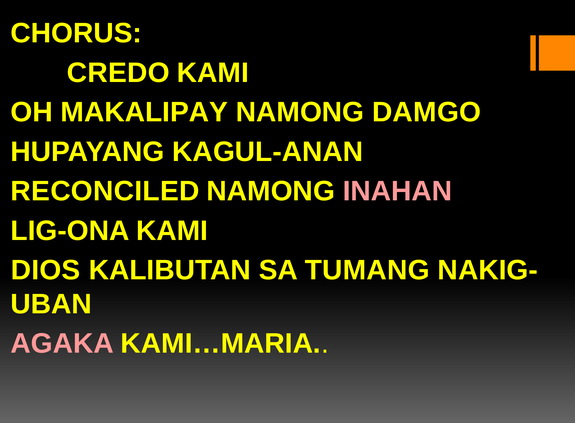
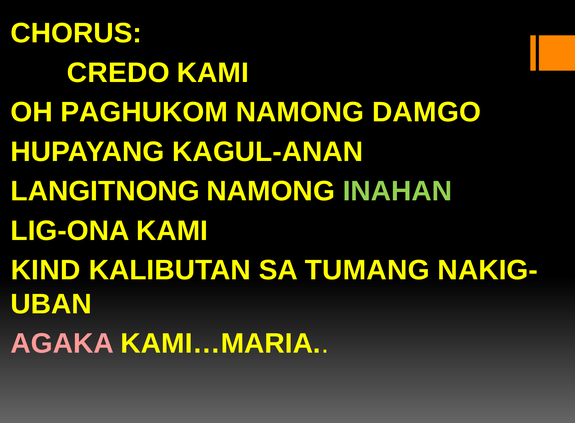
MAKALIPAY: MAKALIPAY -> PAGHUKOM (144, 112)
RECONCILED: RECONCILED -> LANGITNONG (105, 191)
INAHAN colour: pink -> light green (397, 191)
DIOS: DIOS -> KIND (46, 270)
